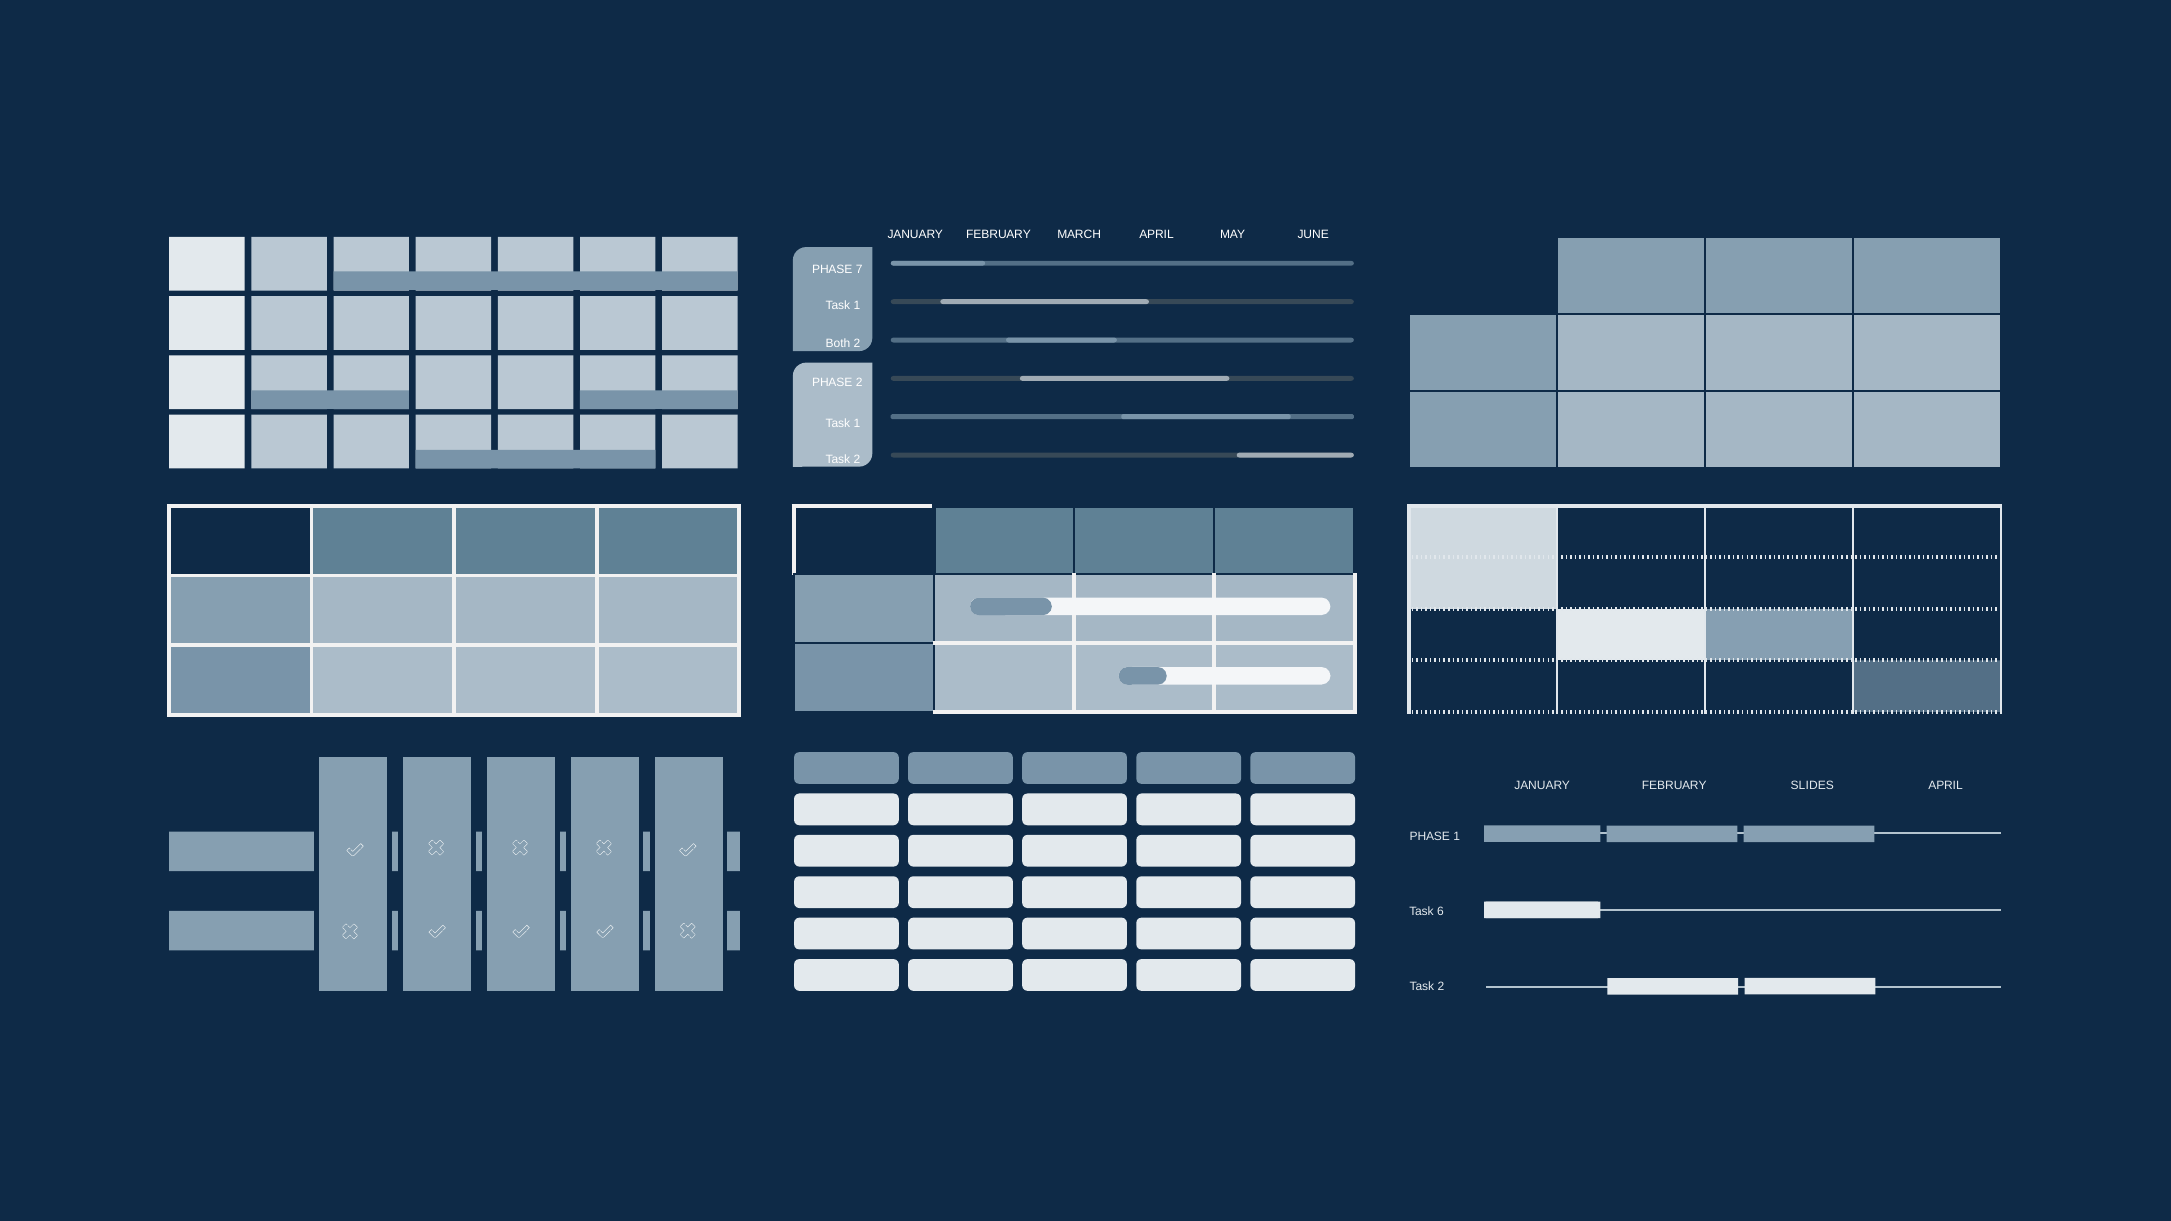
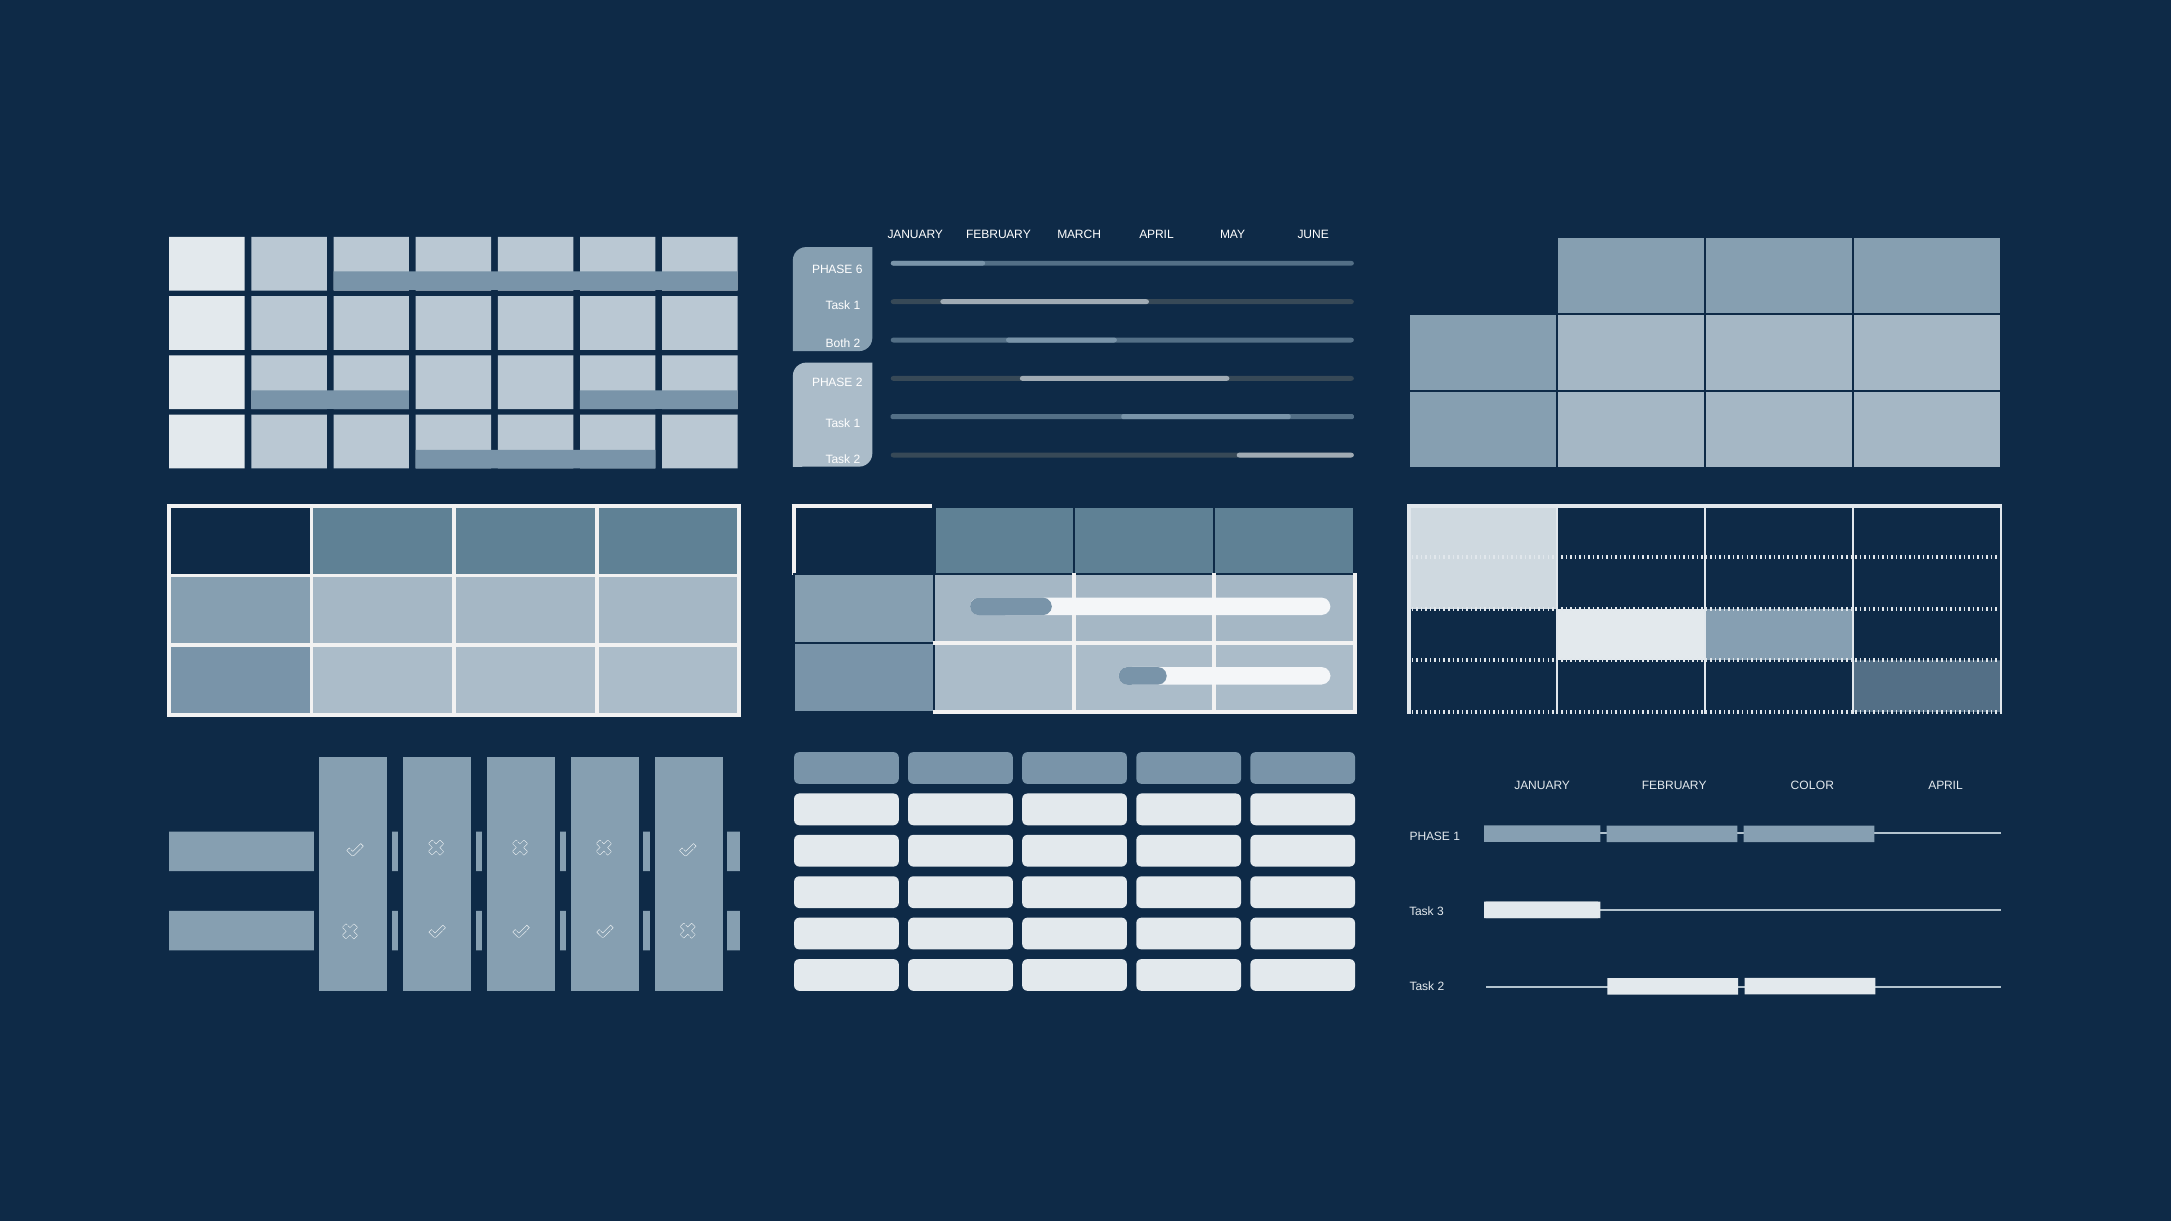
7: 7 -> 6 (859, 269)
SLIDES: SLIDES -> COLOR (1812, 786)
6: 6 -> 3 (1440, 912)
